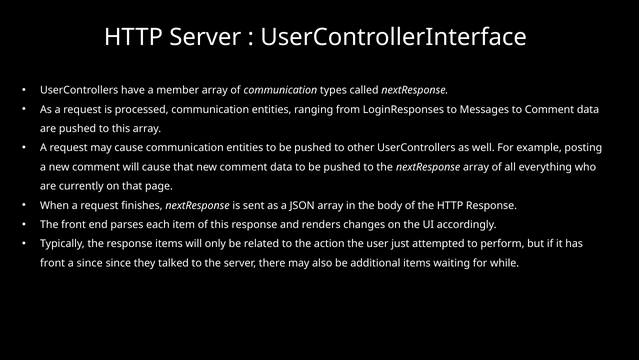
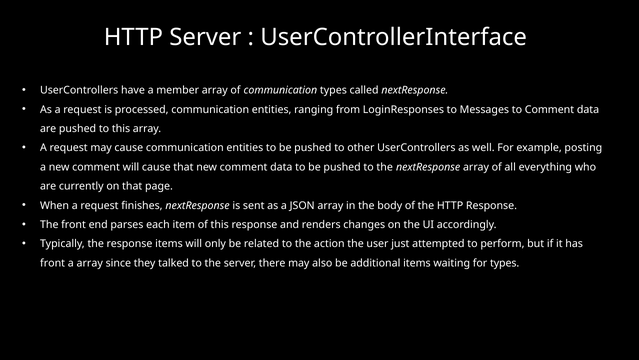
a since: since -> array (90, 263)
for while: while -> types (505, 263)
